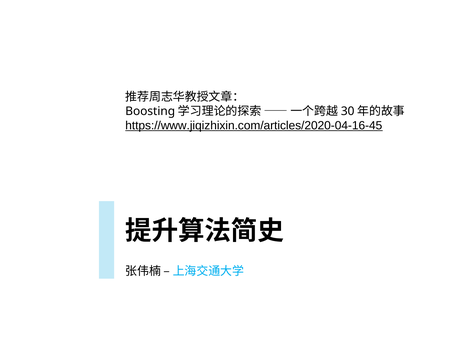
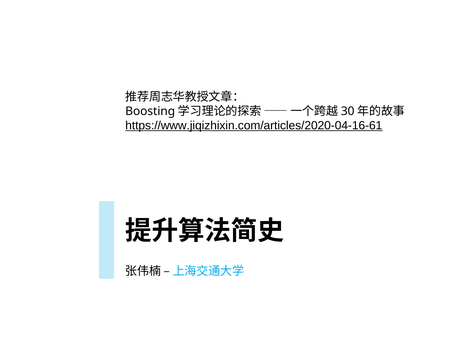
https://www.jiqizhixin.com/articles/2020-04-16-45: https://www.jiqizhixin.com/articles/2020-04-16-45 -> https://www.jiqizhixin.com/articles/2020-04-16-61 (254, 125)
